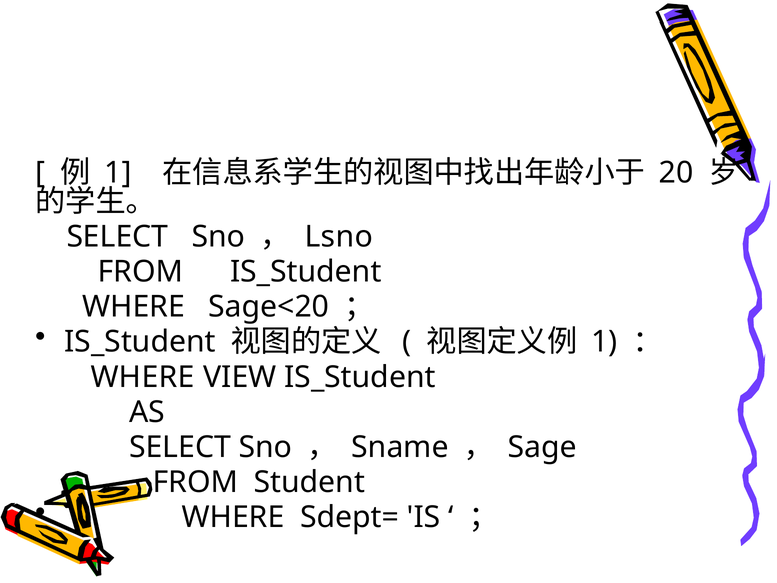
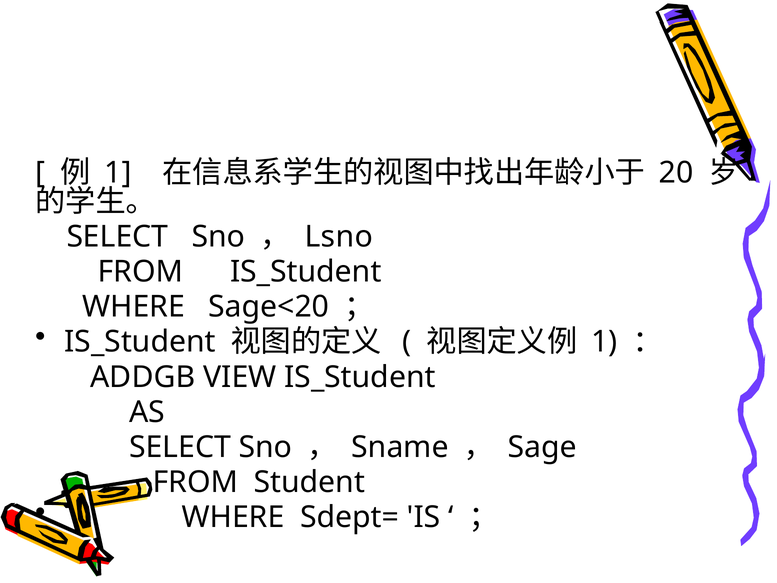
WHERE: WHERE -> ADDGB (143, 377)
